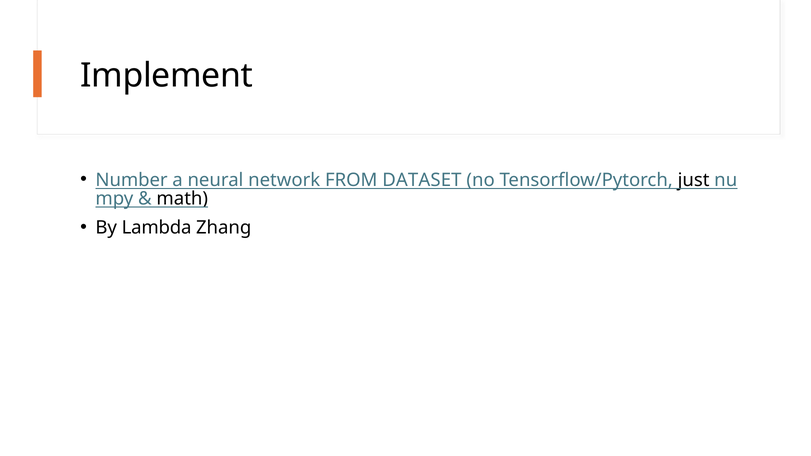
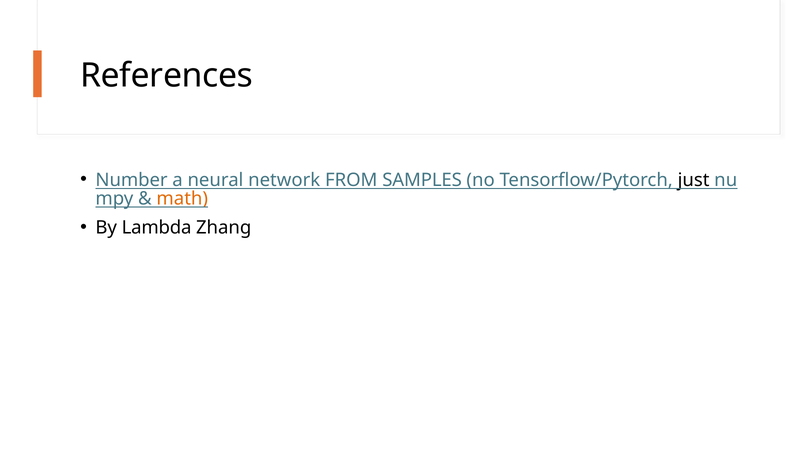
Implement: Implement -> References (167, 75)
DATASET: DATASET -> SAMPLES (422, 180)
math colour: black -> orange (182, 198)
